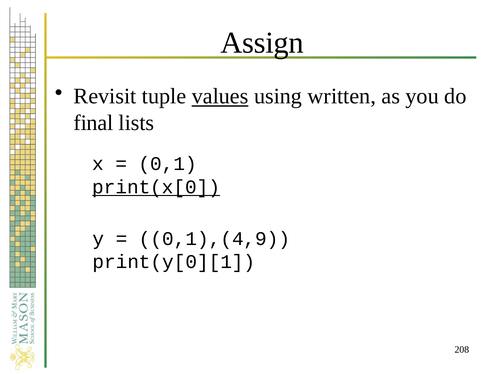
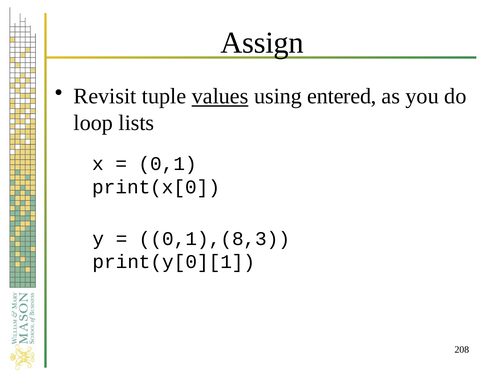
written: written -> entered (342, 96)
final: final -> loop (93, 123)
print(x[0 underline: present -> none (156, 187)
0,1),(4,9: 0,1),(4,9 -> 0,1),(8,3 (215, 239)
